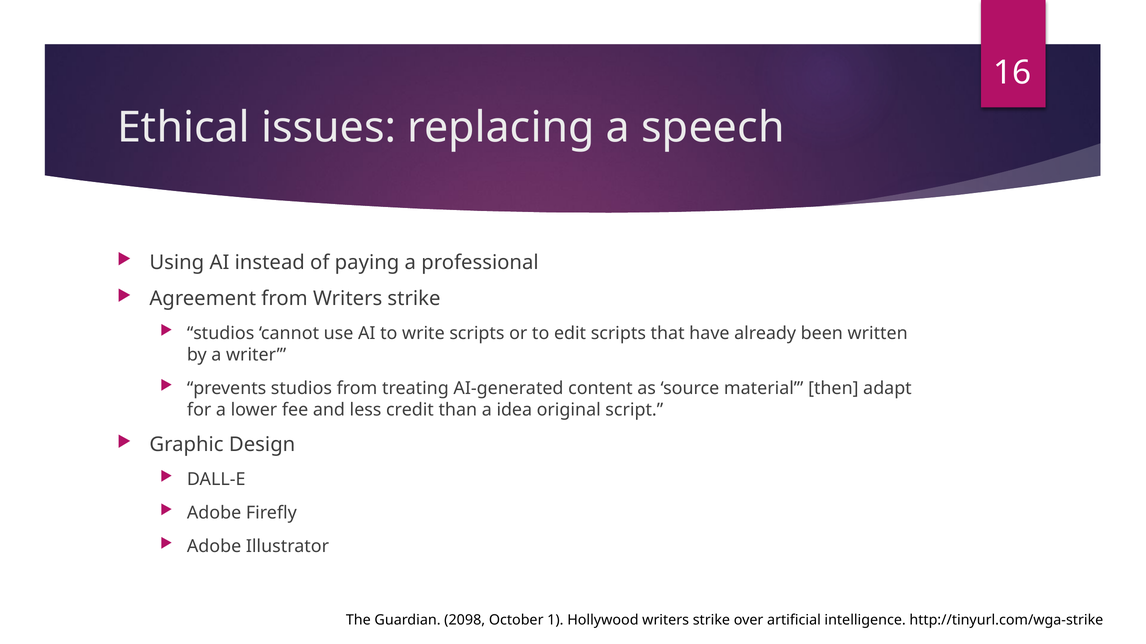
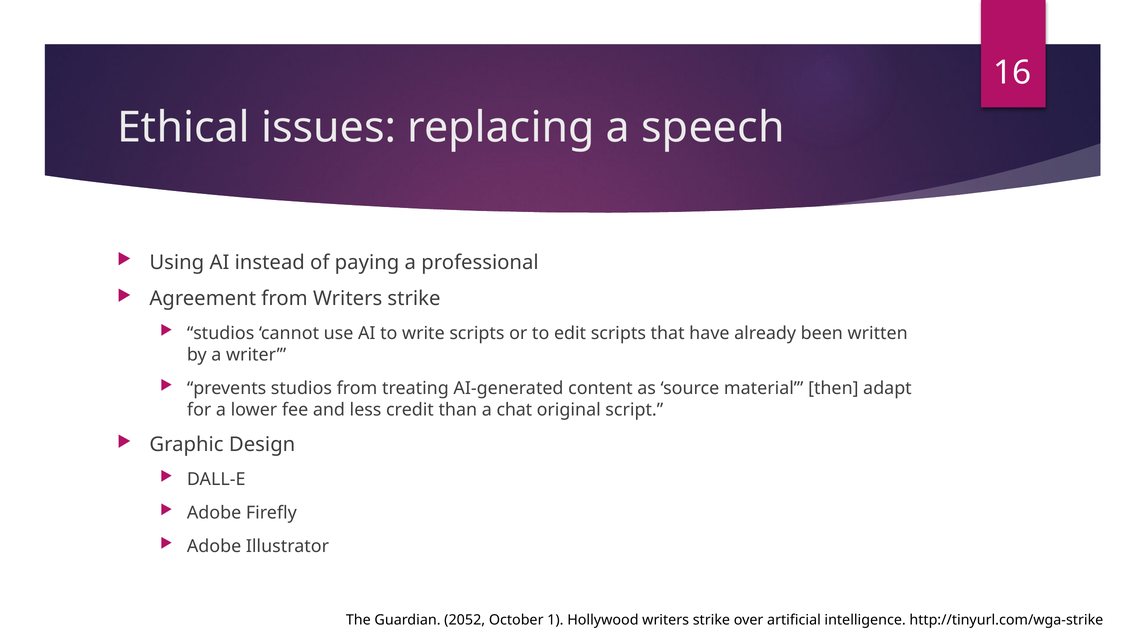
idea: idea -> chat (514, 410)
2098: 2098 -> 2052 (465, 620)
